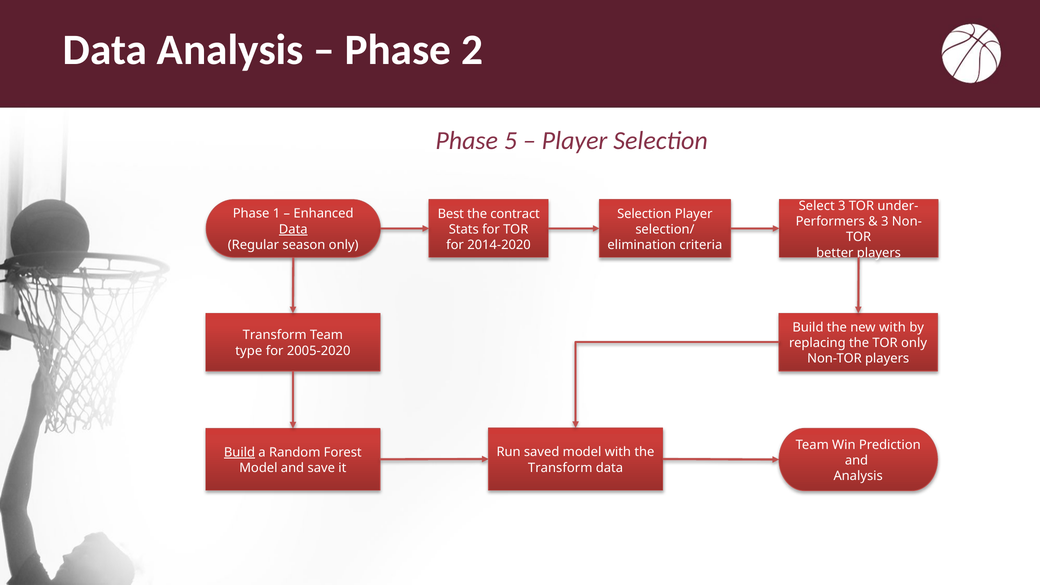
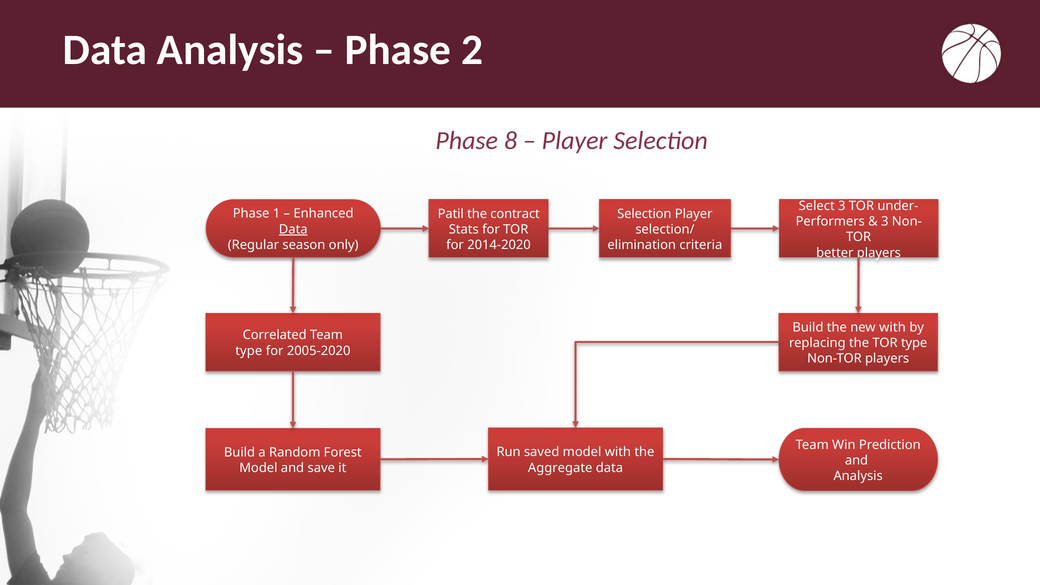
5: 5 -> 8 (510, 141)
Best: Best -> Patil (451, 214)
Transform: Transform -> Correlated (275, 335)
TOR only: only -> type (914, 343)
Build underline: present -> none (239, 453)
Transform: Transform -> Aggregate (560, 468)
